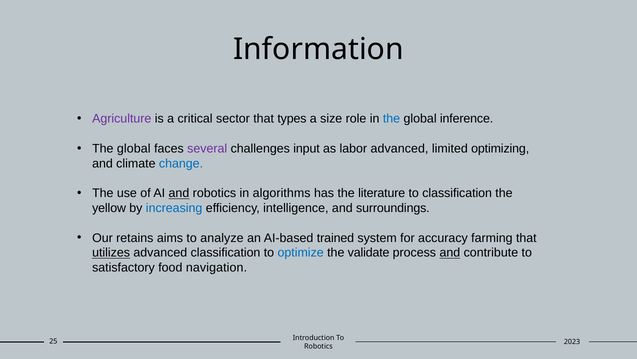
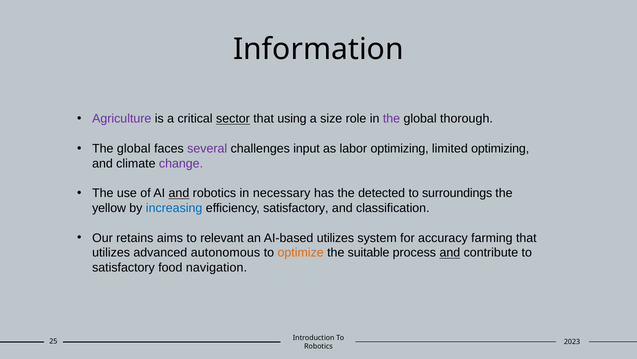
sector underline: none -> present (233, 119)
types: types -> using (292, 119)
the colour: blue -> purple (391, 119)
inference: inference -> thorough (466, 119)
labor advanced: advanced -> optimizing (400, 148)
change colour: blue -> purple (181, 163)
algorithms: algorithms -> necessary (282, 193)
literature: literature -> detected (382, 193)
to classification: classification -> surroundings (457, 193)
efficiency intelligence: intelligence -> satisfactory (296, 208)
surroundings: surroundings -> classification (393, 208)
analyze: analyze -> relevant (222, 238)
AI-based trained: trained -> utilizes (335, 238)
utilizes underline: present -> none (111, 252)
advanced classification: classification -> autonomous (225, 252)
optimize colour: blue -> orange (301, 252)
validate: validate -> suitable (369, 252)
